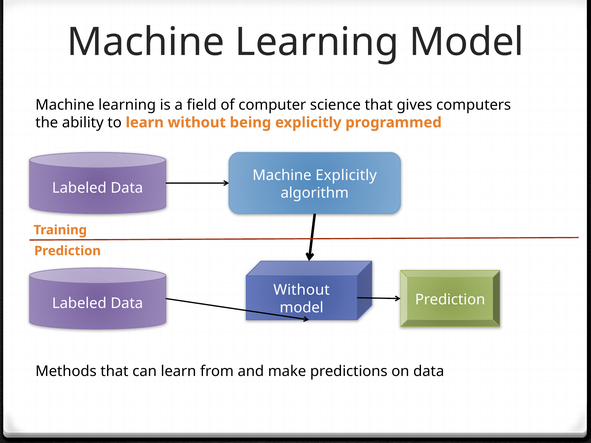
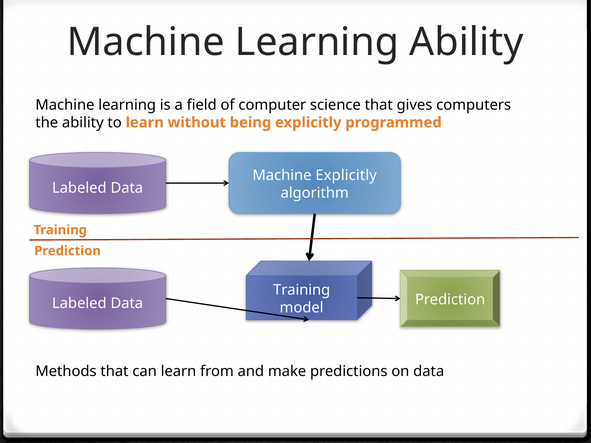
Learning Model: Model -> Ability (466, 42)
Without: Without -> Training (302, 290)
